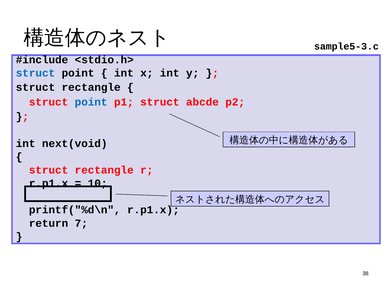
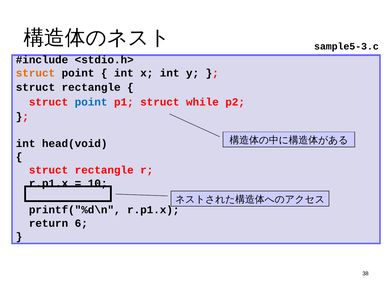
struct colour: blue -> orange (35, 73)
abcde: abcde -> while (202, 102)
next(void: next(void -> head(void (75, 143)
7: 7 -> 6 (81, 223)
